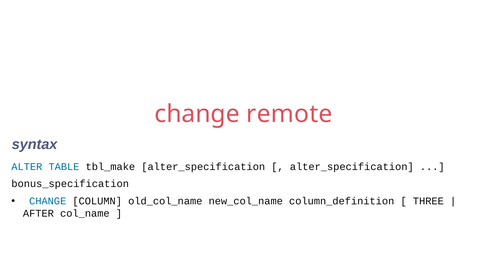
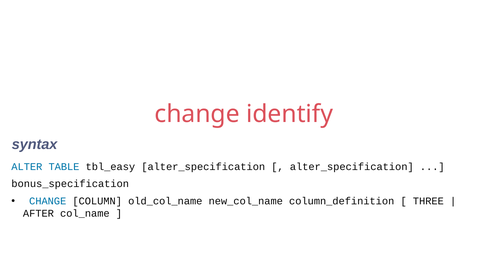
remote: remote -> identify (290, 114)
tbl_make: tbl_make -> tbl_easy (110, 167)
